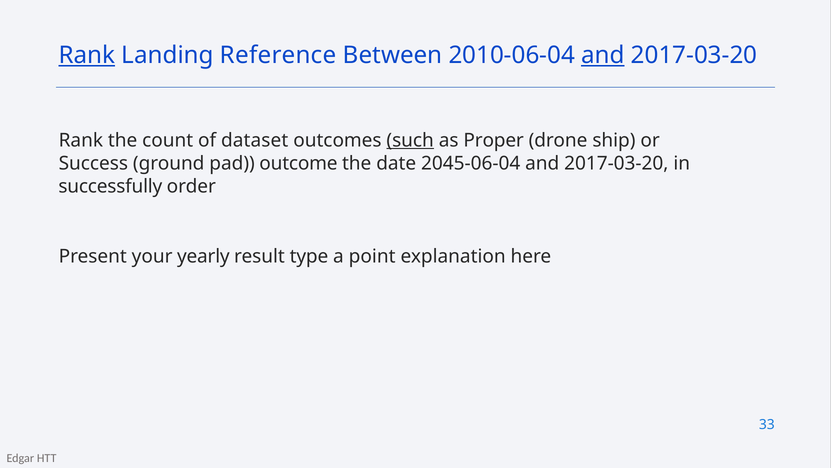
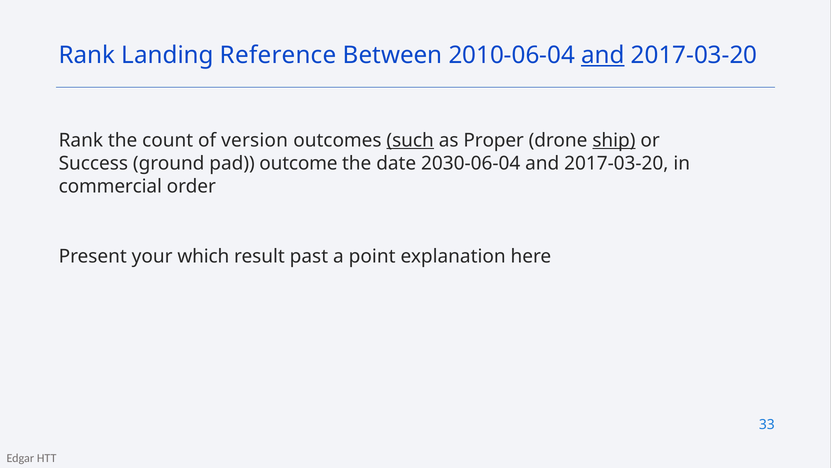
Rank underline: present -> none (87, 55)
dataset: dataset -> version (255, 140)
ship underline: none -> present (614, 140)
2045-06-04: 2045-06-04 -> 2030-06-04 (471, 163)
successfully: successfully -> commercial (110, 186)
yearly: yearly -> which (203, 256)
type: type -> past (309, 256)
